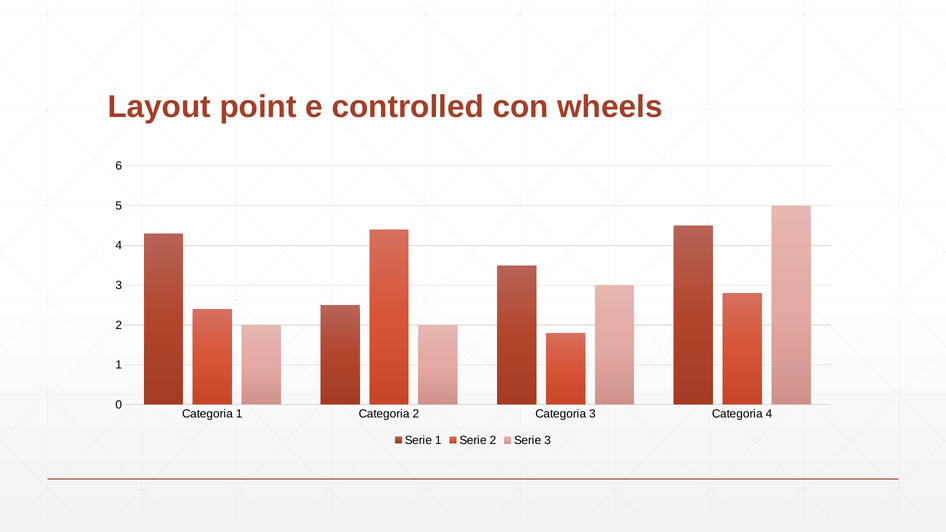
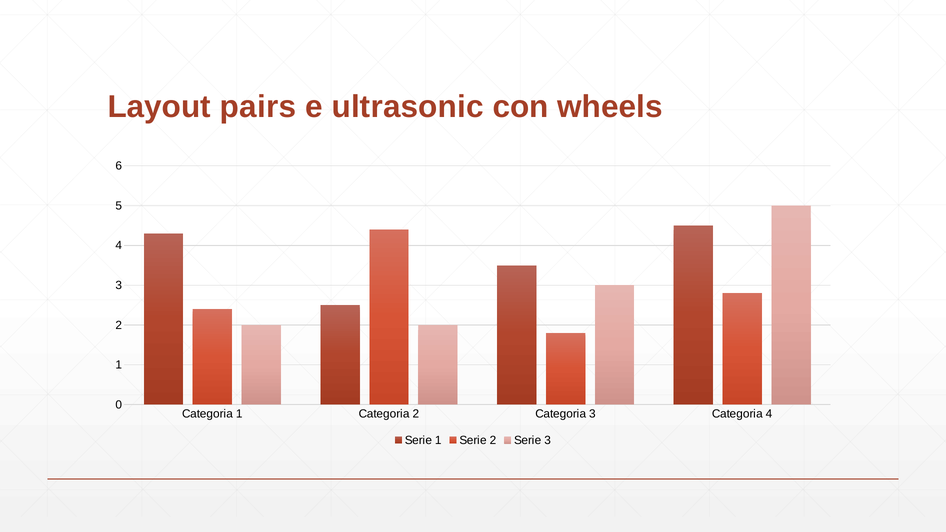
point: point -> pairs (258, 107)
controlled: controlled -> ultrasonic (408, 107)
